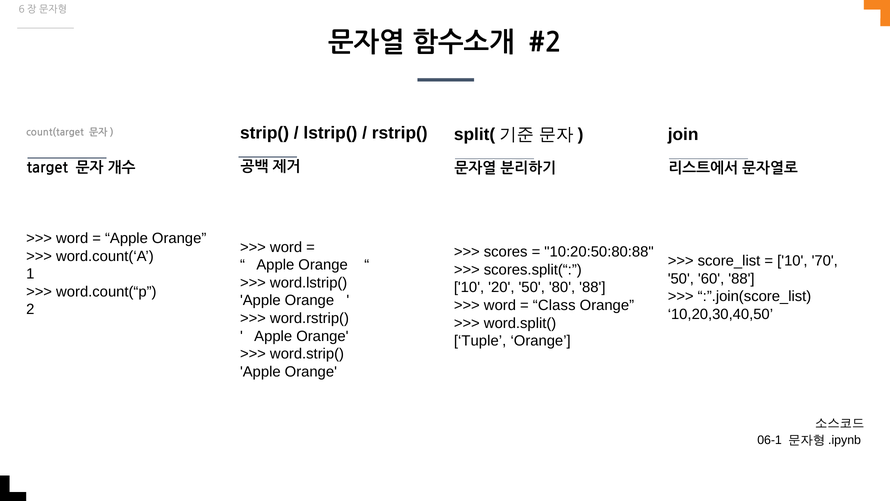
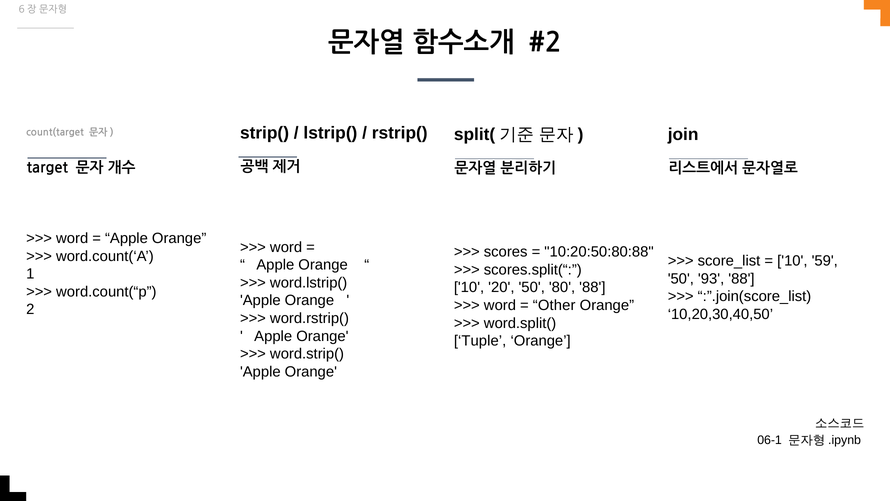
70: 70 -> 59 (825, 261)
60: 60 -> 93 (711, 278)
Class: Class -> Other (554, 305)
